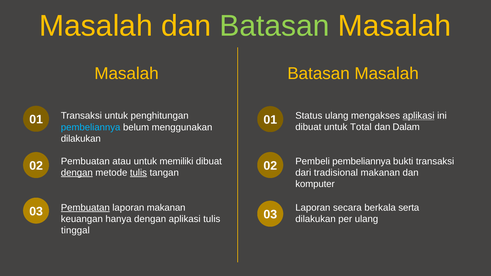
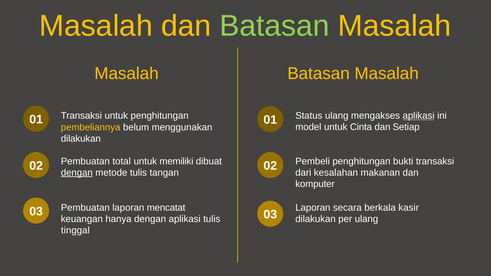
dibuat: dibuat -> model (308, 127)
Total: Total -> Cinta (361, 127)
Dalam: Dalam -> Setiap (406, 127)
pembeliannya colour: light blue -> yellow (91, 127)
atau: atau -> total (122, 161)
Pembeli pembeliannya: pembeliannya -> penghitungan (361, 161)
tulis underline: present -> none (138, 173)
tradisional: tradisional -> kesalahan (336, 173)
Pembuatan underline: present -> none (85, 208)
laporan makanan: makanan -> mencatat (166, 208)
serta: serta -> kasir (409, 208)
